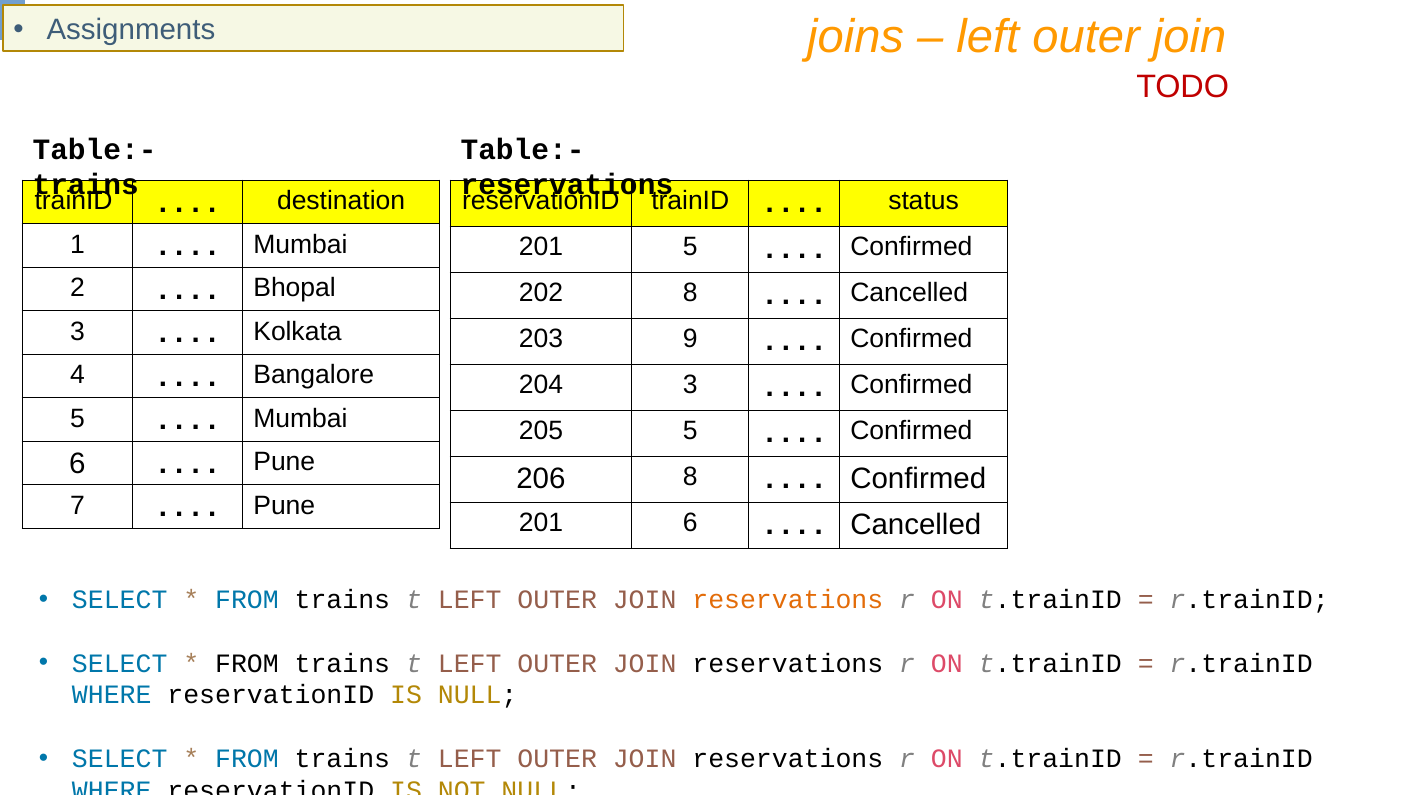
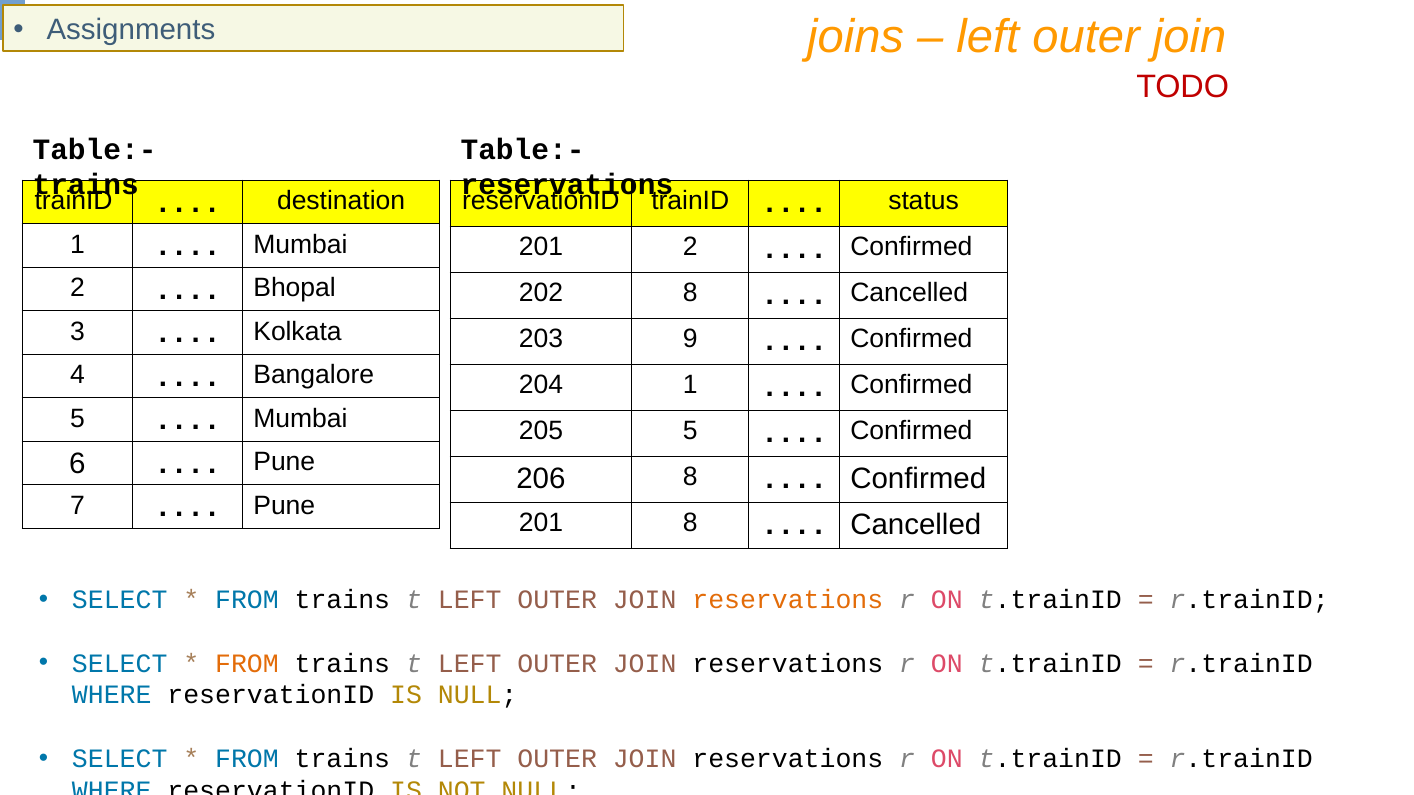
201 5: 5 -> 2 (690, 247)
204 3: 3 -> 1 (690, 385)
201 6: 6 -> 8 (690, 523)
FROM colour: black -> orange (247, 664)
